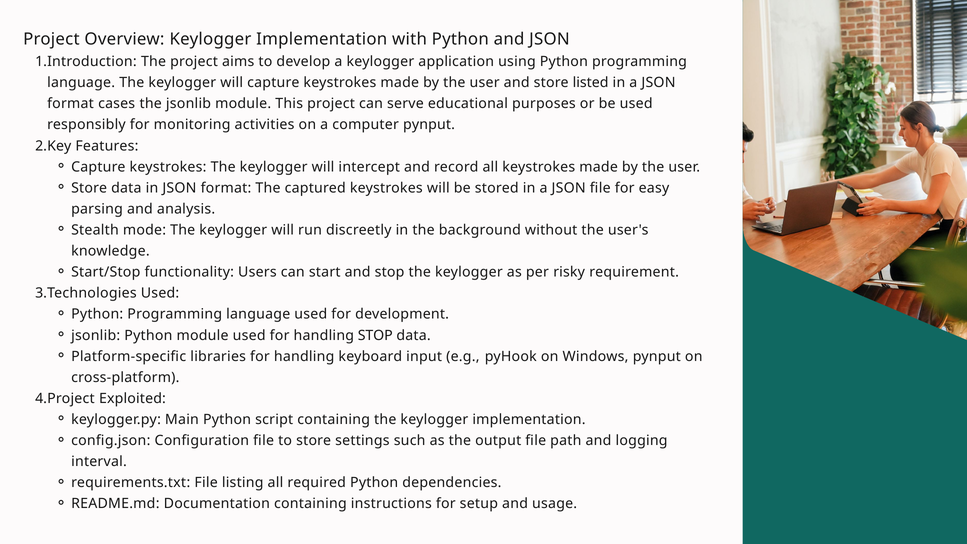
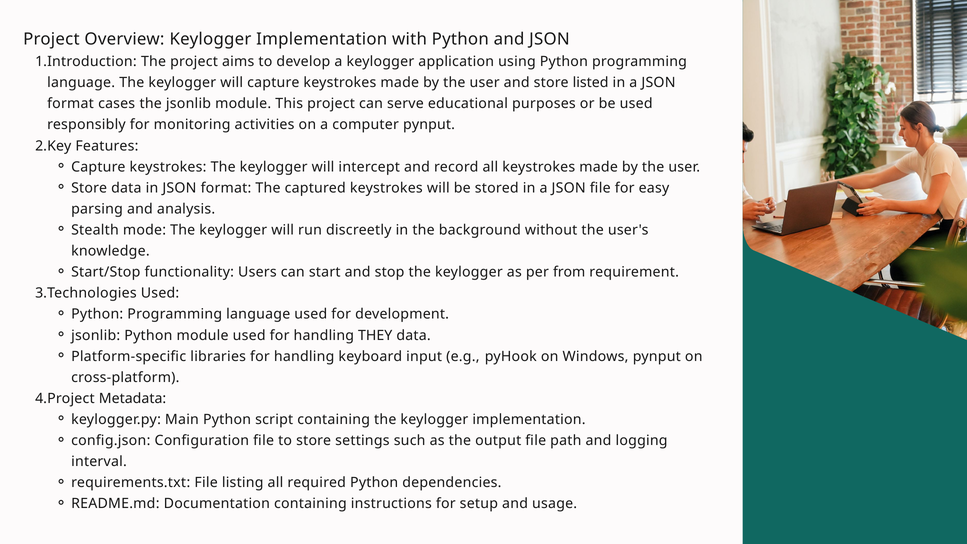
risky: risky -> from (569, 272)
handling STOP: STOP -> THEY (375, 335)
Exploited: Exploited -> Metadata (133, 398)
